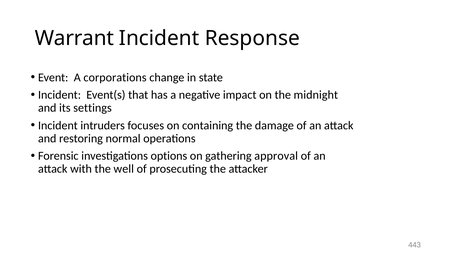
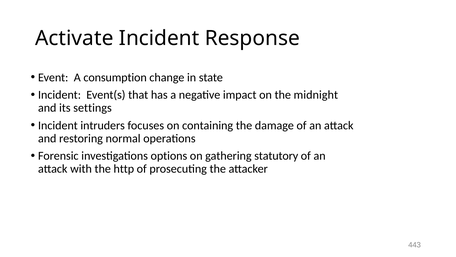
Warrant: Warrant -> Activate (74, 38)
corporations: corporations -> consumption (115, 77)
approval: approval -> statutory (276, 156)
well: well -> http (124, 169)
